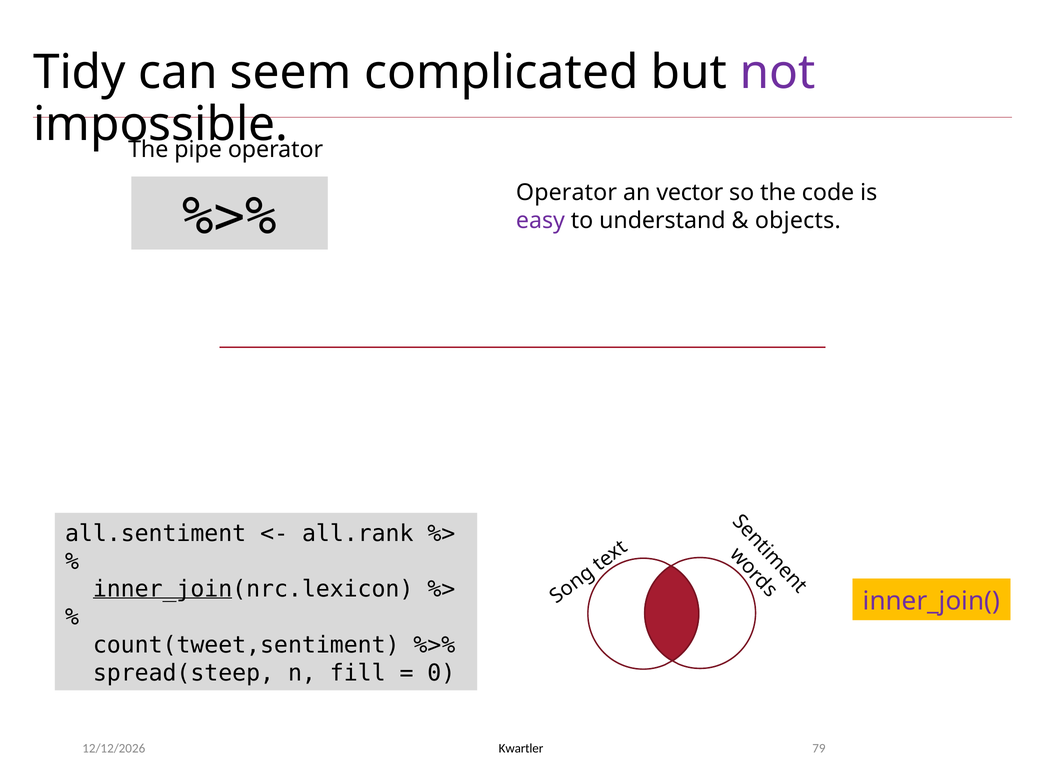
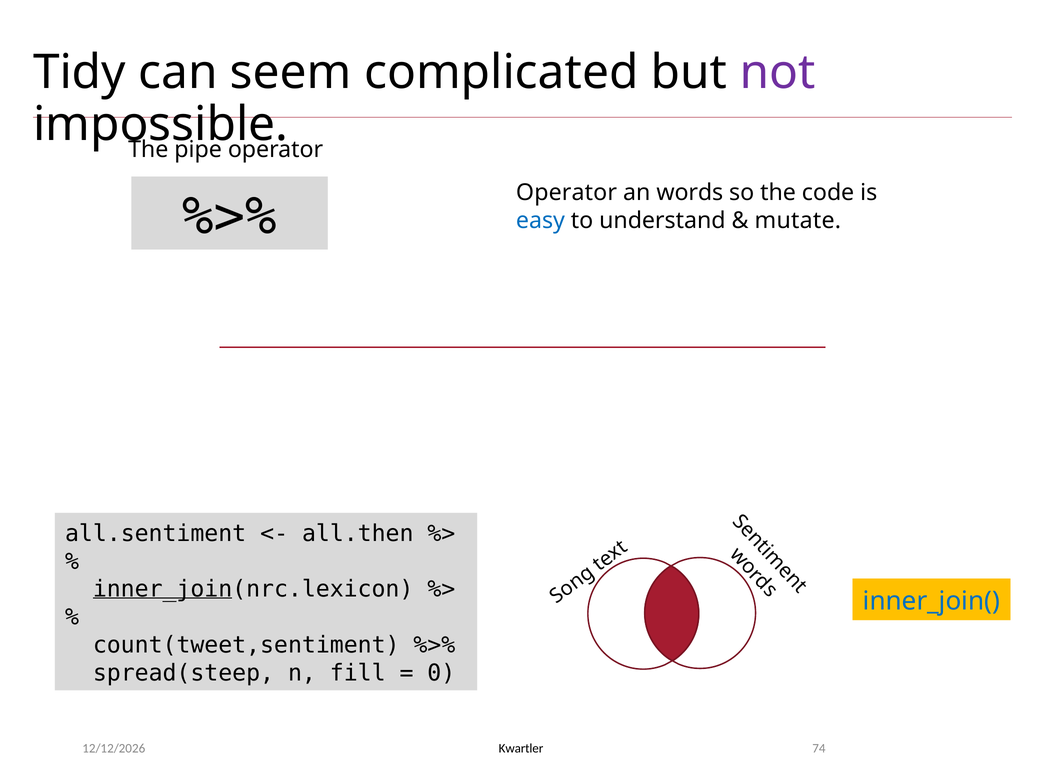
vector: vector -> words (690, 193)
easy colour: purple -> blue (540, 221)
objects: objects -> mutate (798, 221)
all.rank: all.rank -> all.then (358, 533)
inner_join( colour: purple -> blue (931, 601)
79: 79 -> 74 (819, 748)
